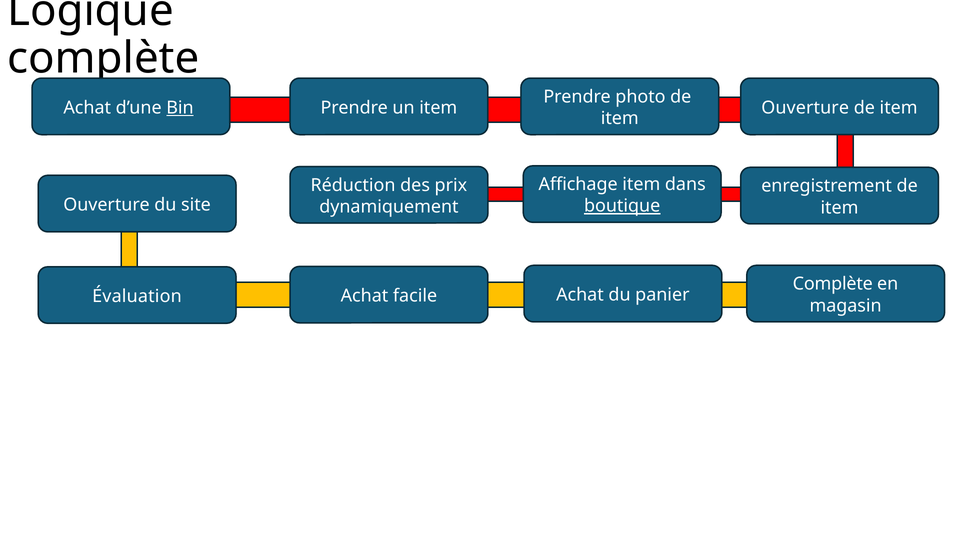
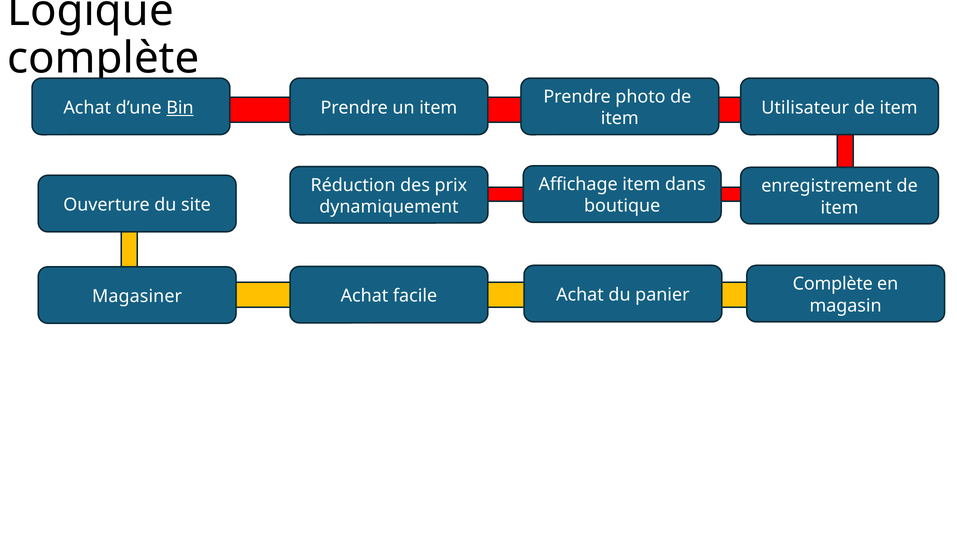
Ouverture: Ouverture -> Utilisateur (805, 108)
boutique underline: present -> none (622, 206)
Évaluation: Évaluation -> Magasiner (137, 296)
